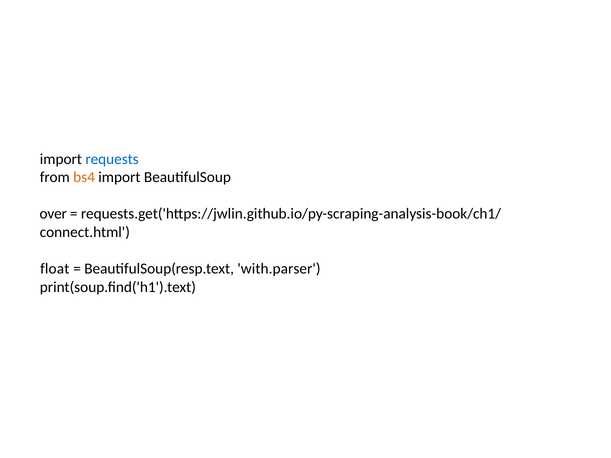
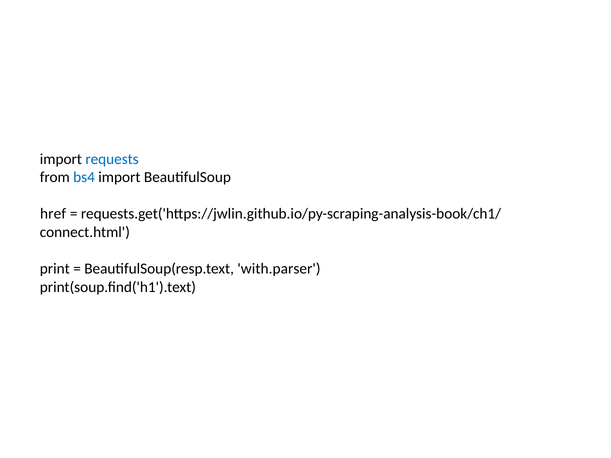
bs4 colour: orange -> blue (84, 177)
over: over -> href (53, 214)
float: float -> print (55, 269)
